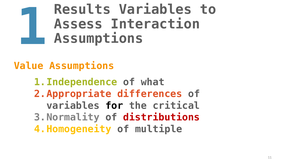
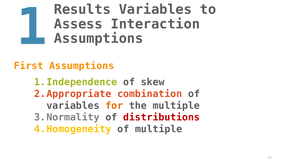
Value: Value -> First (29, 66)
what: what -> skew (153, 82)
differences: differences -> combination (150, 94)
for colour: black -> orange (114, 106)
the critical: critical -> multiple (176, 106)
